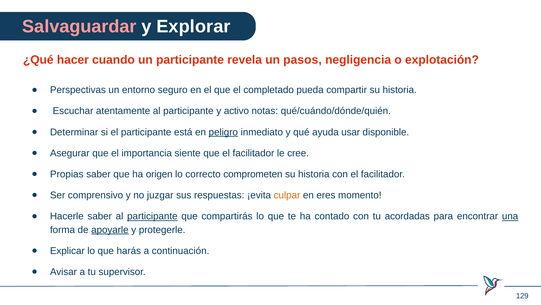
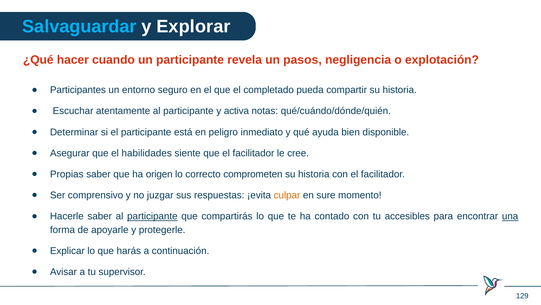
Salvaguardar colour: pink -> light blue (79, 26)
Perspectivas: Perspectivas -> Participantes (78, 90)
activo: activo -> activa (236, 111)
peligro underline: present -> none (223, 132)
usar: usar -> bien (351, 132)
importancia: importancia -> habilidades (147, 153)
eres: eres -> sure (326, 195)
acordadas: acordadas -> accesibles (407, 216)
apoyarle underline: present -> none (110, 229)
